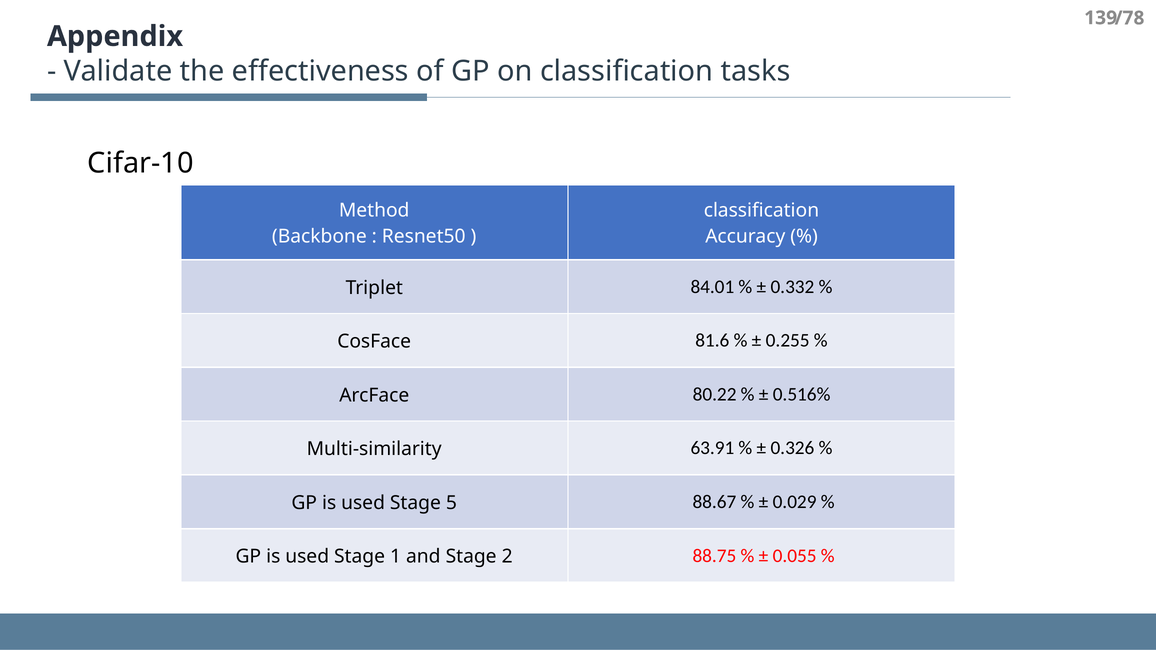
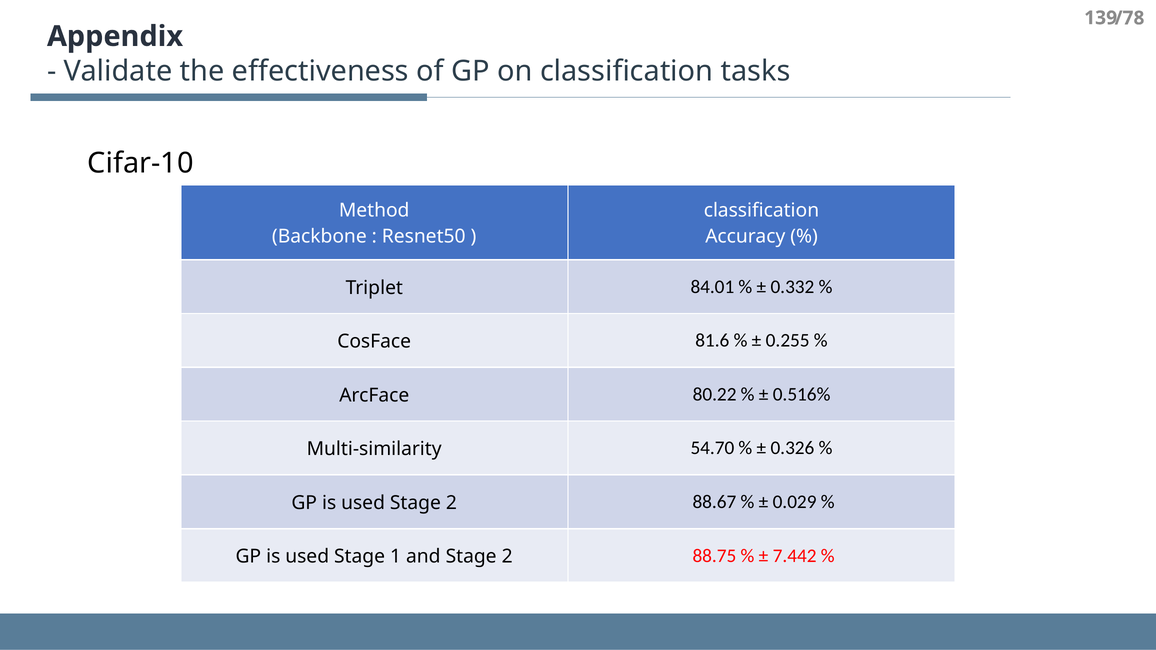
63.91: 63.91 -> 54.70 (712, 448)
used Stage 5: 5 -> 2 (451, 503)
0.055: 0.055 -> 7.442 (795, 556)
